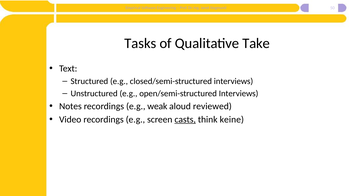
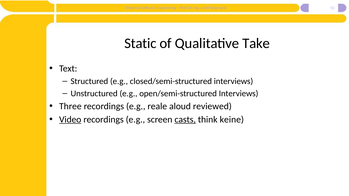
Tasks: Tasks -> Static (140, 44)
Notes: Notes -> Three (70, 106)
weak: weak -> reale (157, 106)
Video underline: none -> present (70, 120)
